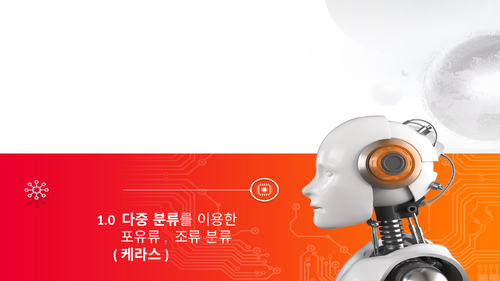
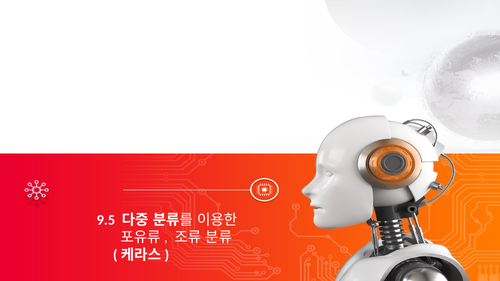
1.0: 1.0 -> 9.5 (106, 220)
